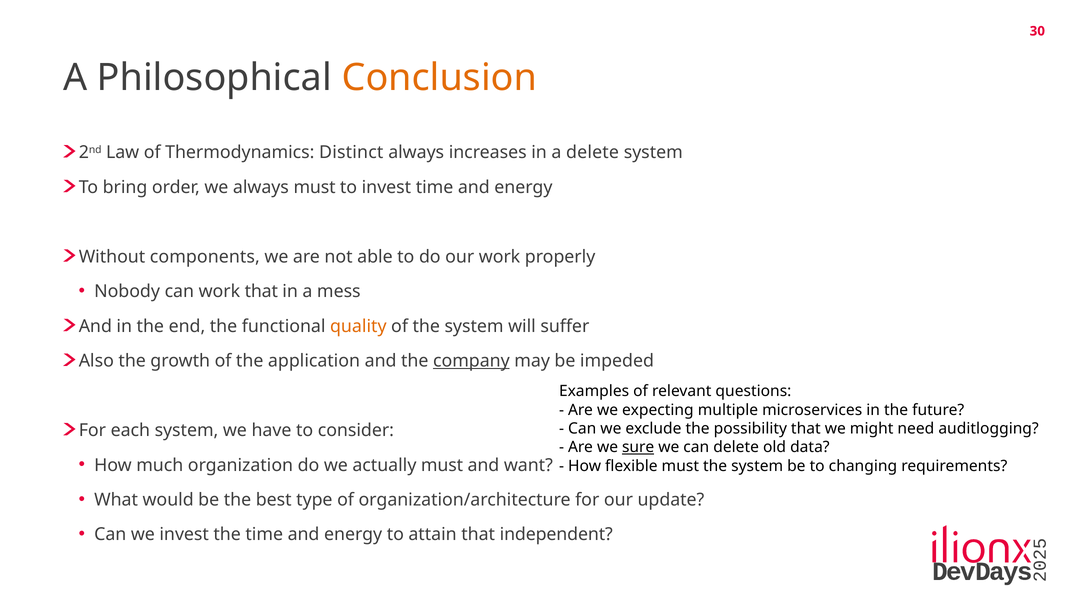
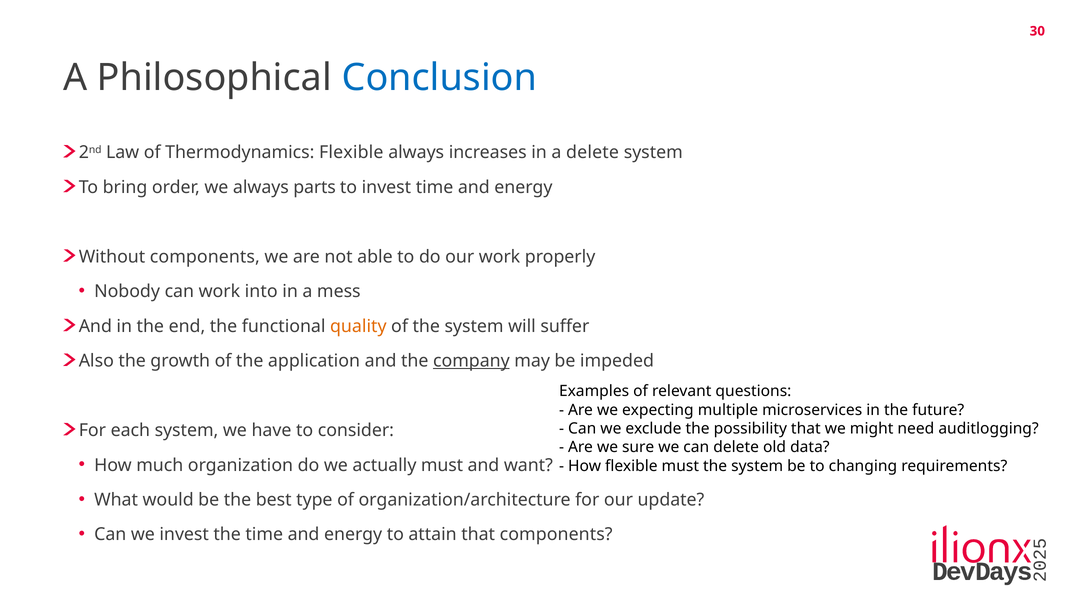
Conclusion colour: orange -> blue (439, 78)
Thermodynamics Distinct: Distinct -> Flexible (351, 152)
always must: must -> parts (315, 187)
work that: that -> into (261, 291)
sure underline: present -> none (638, 447)
that independent: independent -> components (556, 534)
